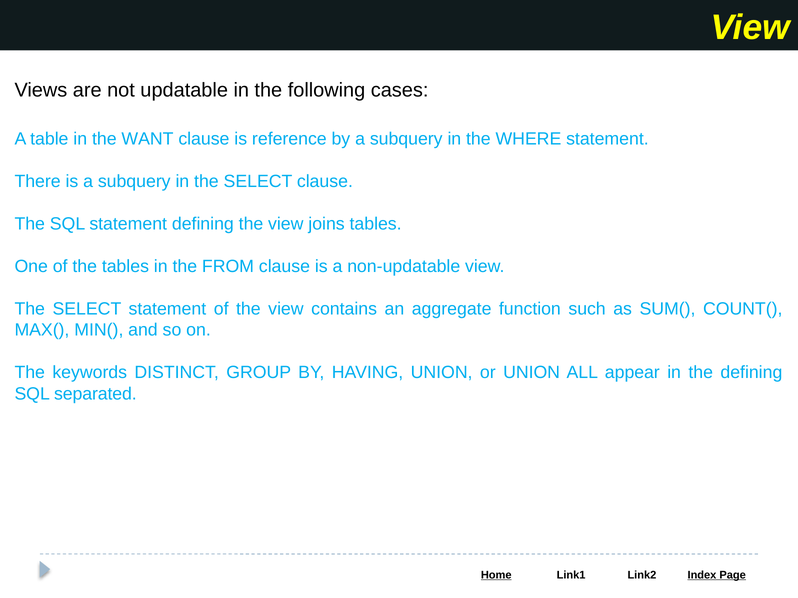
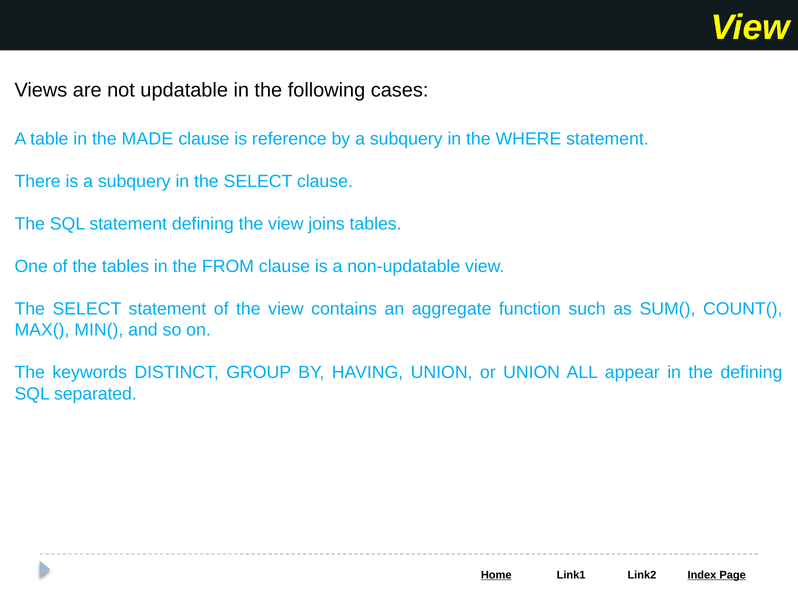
WANT: WANT -> MADE (147, 139)
